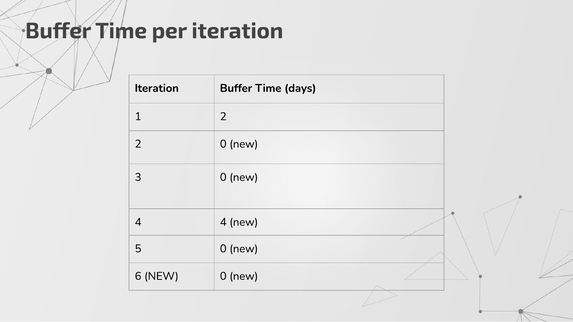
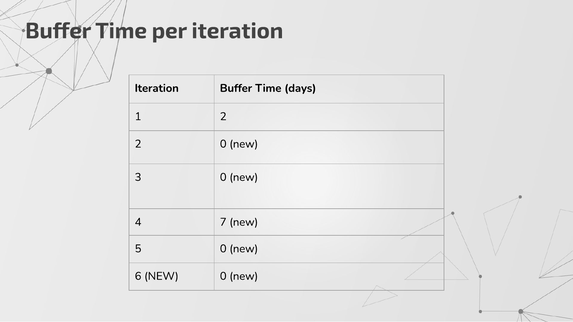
4 4: 4 -> 7 (223, 222)
